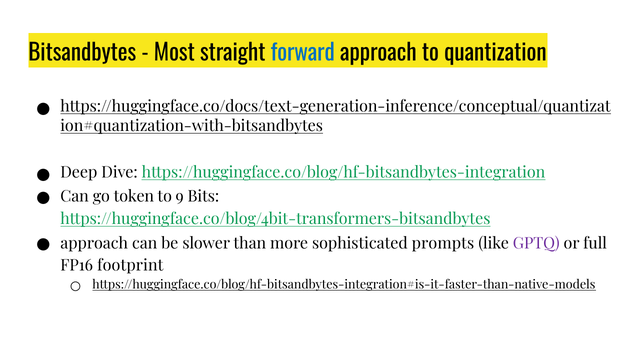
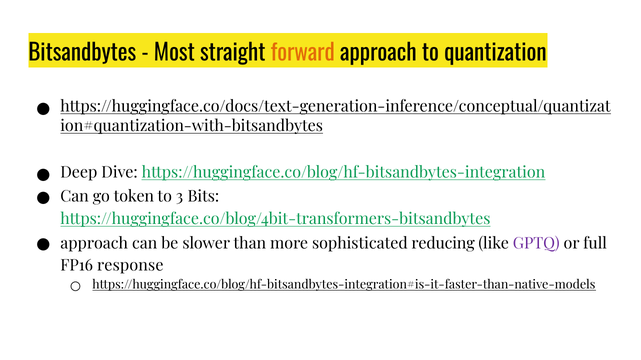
forward colour: blue -> orange (303, 53)
9: 9 -> 3 (180, 197)
prompts: prompts -> reducing (443, 244)
footprint: footprint -> response (130, 266)
